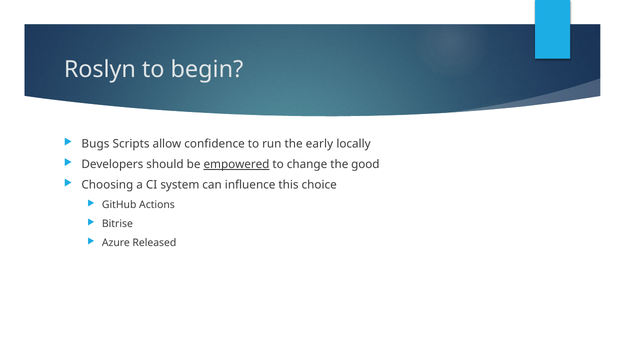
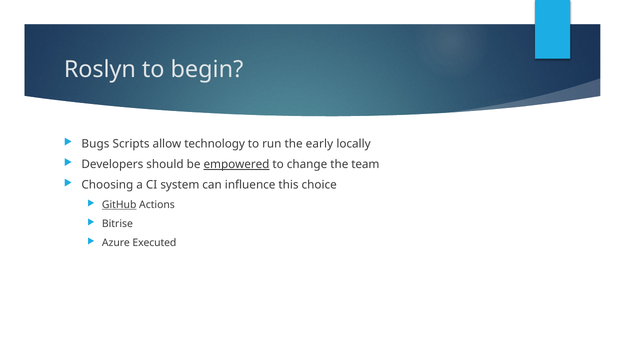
confidence: confidence -> technology (215, 144)
good: good -> team (365, 164)
GitHub underline: none -> present (119, 205)
Released: Released -> Executed (154, 243)
